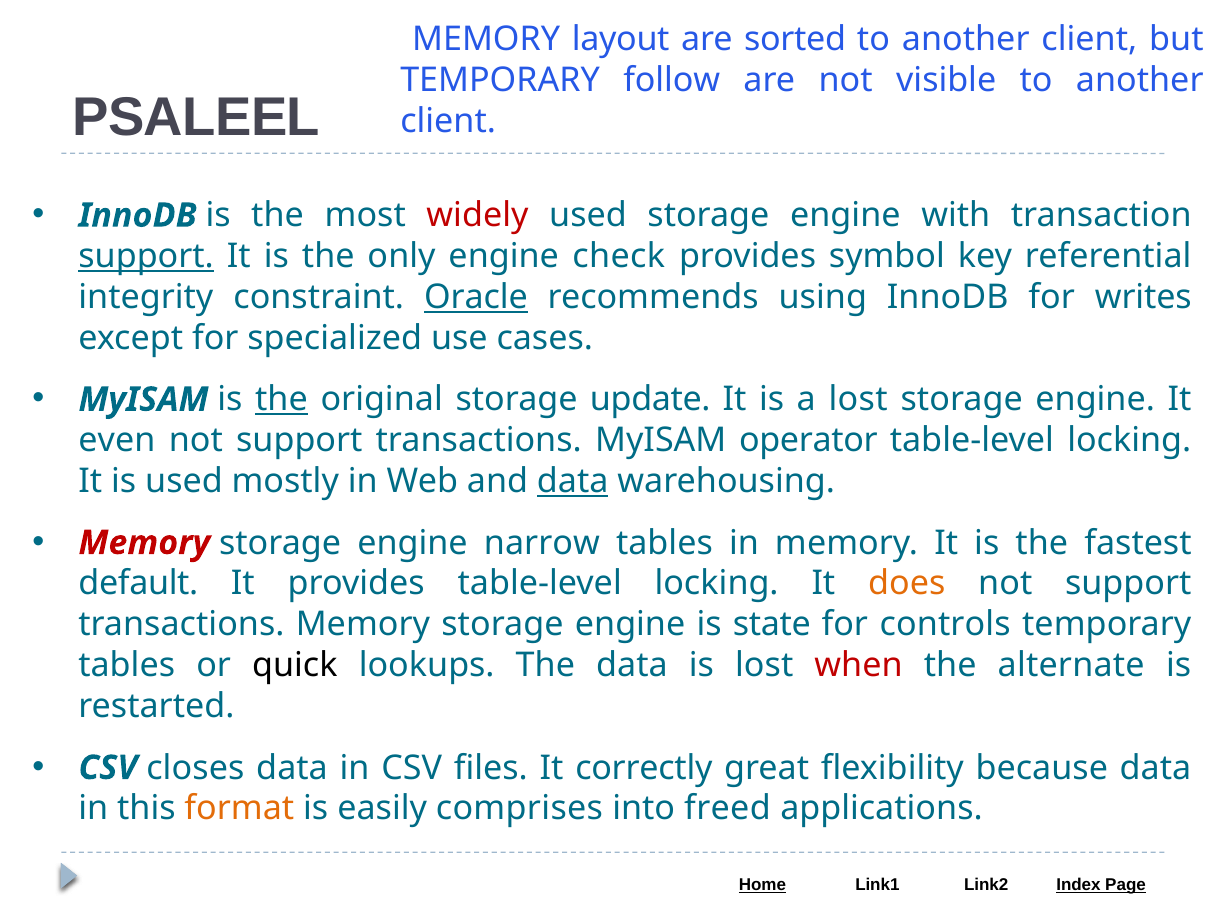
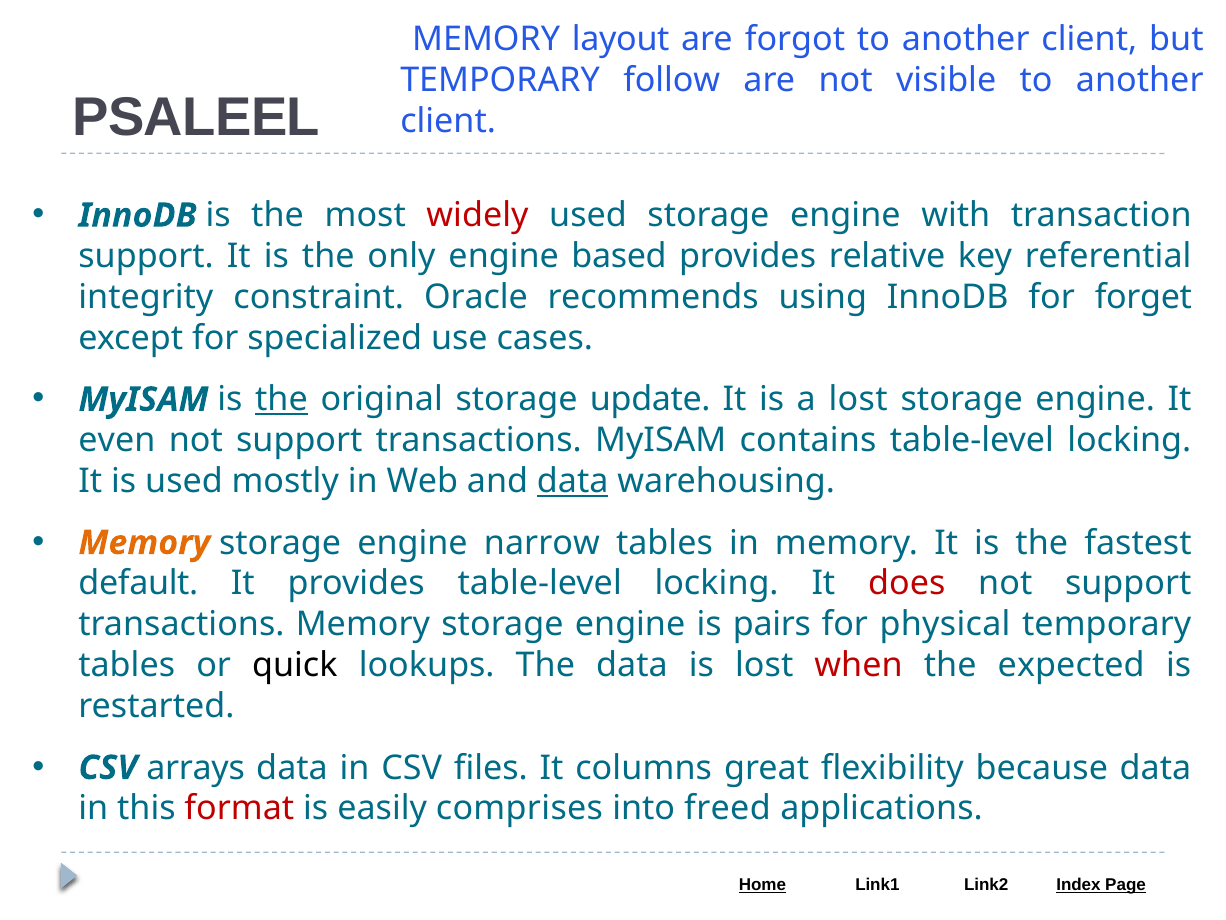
sorted: sorted -> forgot (795, 39)
support underline: present -> none (146, 256)
check: check -> based (619, 256)
symbol: symbol -> relative (887, 256)
Oracle underline: present -> none (476, 297)
writes: writes -> forget (1143, 297)
operator: operator -> contains (808, 440)
Memory colour: red -> orange (144, 542)
does colour: orange -> red (907, 583)
state: state -> pairs (772, 624)
controls: controls -> physical (945, 624)
alternate: alternate -> expected (1071, 665)
closes: closes -> arrays (196, 767)
correctly: correctly -> columns (644, 767)
format colour: orange -> red (239, 808)
